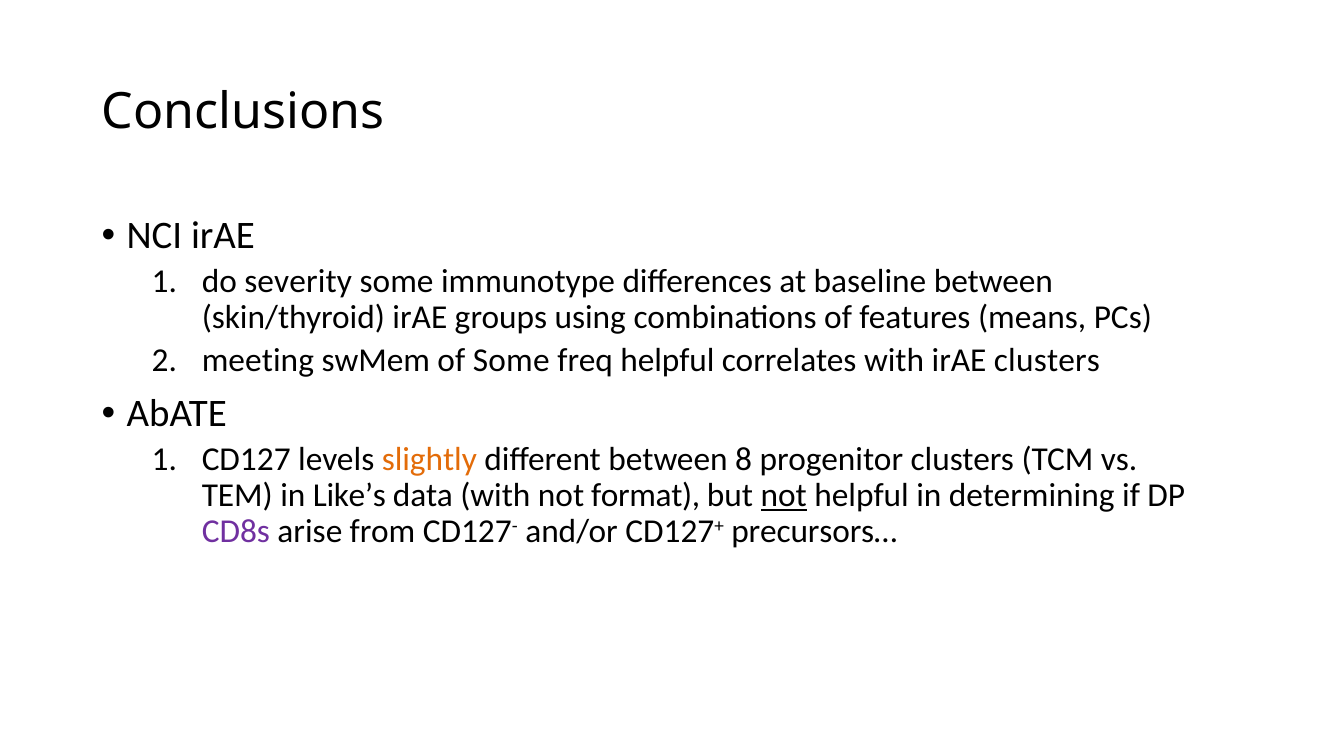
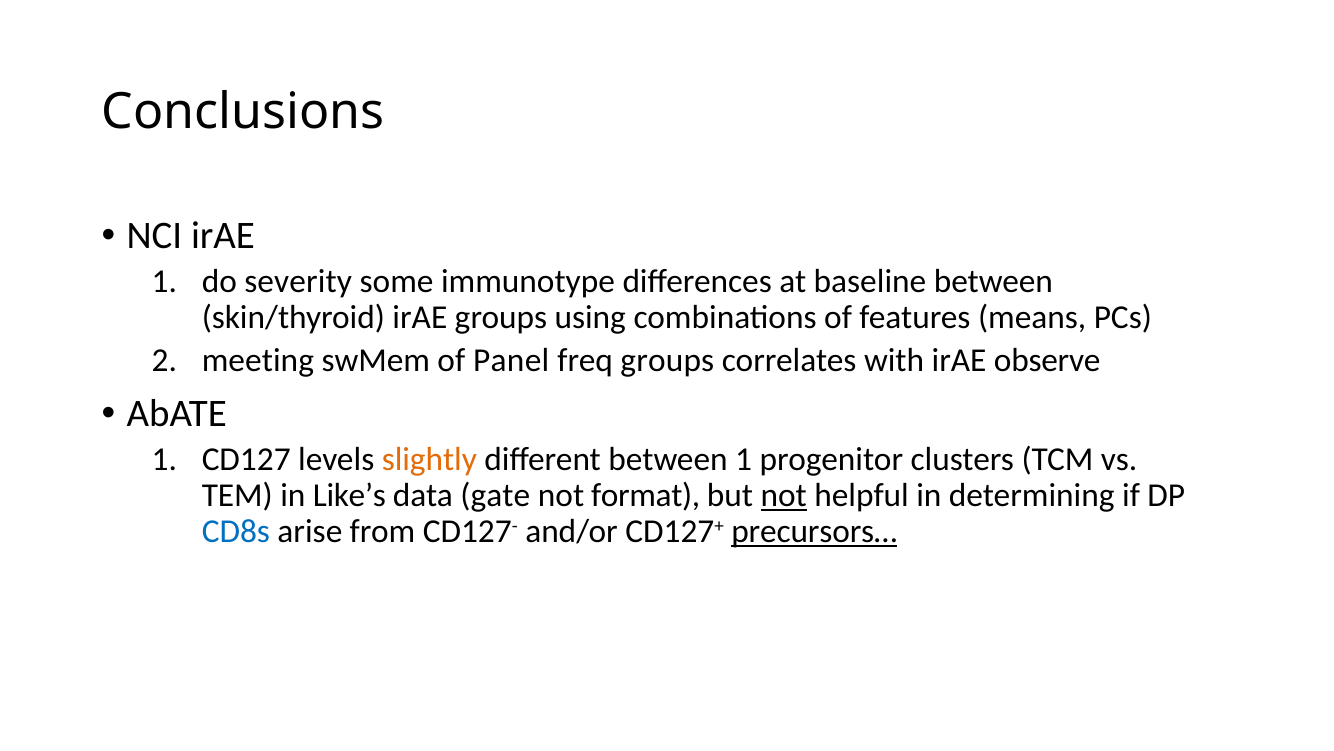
of Some: Some -> Panel (511, 361)
freq helpful: helpful -> groups (667, 361)
irAE clusters: clusters -> observe (1047, 361)
between 8: 8 -> 1 (744, 459)
data with: with -> gate (495, 495)
CD8s colour: purple -> blue (236, 531)
precursors… underline: none -> present (814, 531)
